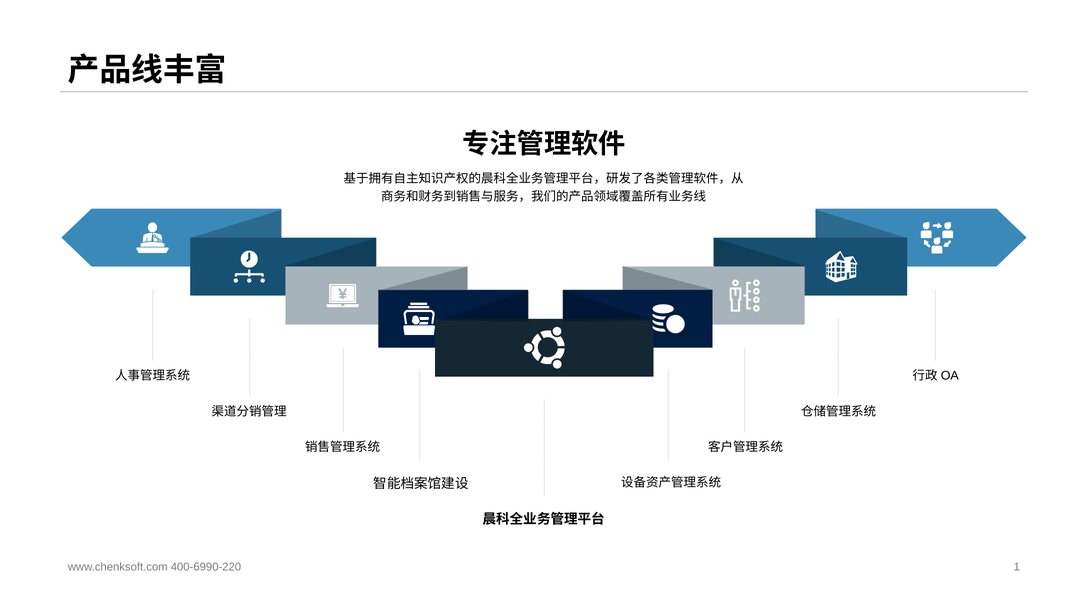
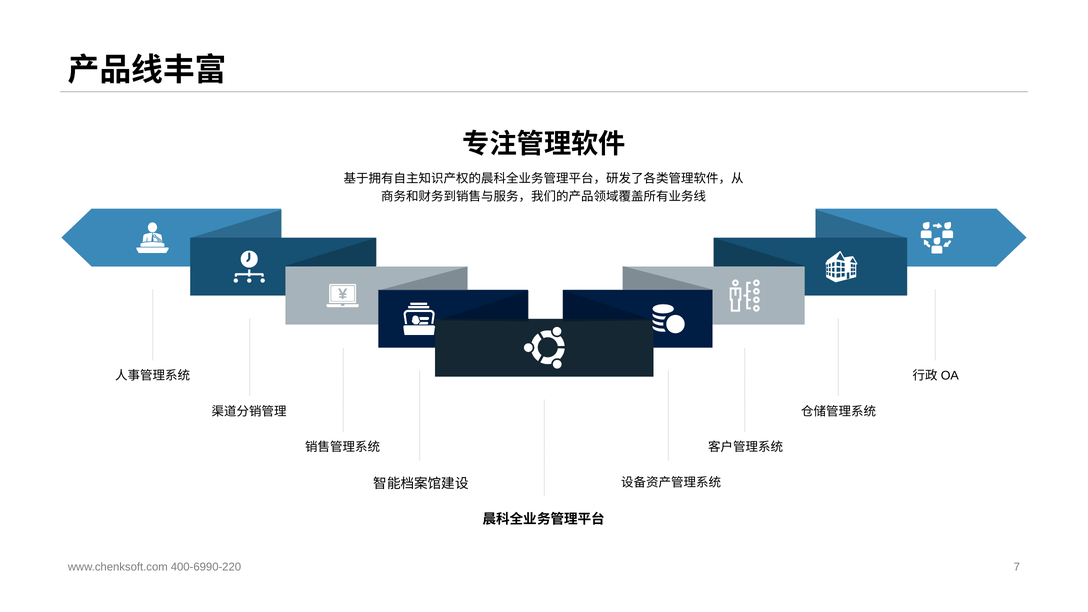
1: 1 -> 7 (1017, 567)
